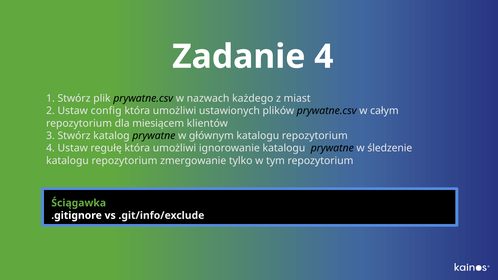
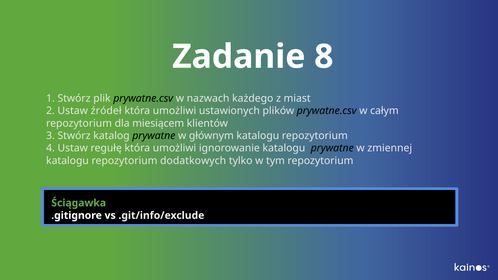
Zadanie 4: 4 -> 8 (324, 57)
config: config -> źródeł (106, 111)
śledzenie: śledzenie -> zmiennej (390, 148)
zmergowanie: zmergowanie -> dodatkowych (193, 161)
